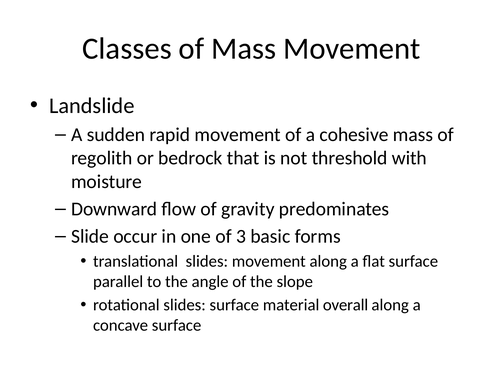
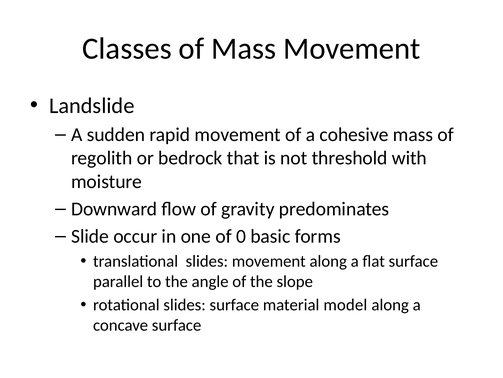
3: 3 -> 0 (241, 236)
overall: overall -> model (345, 304)
